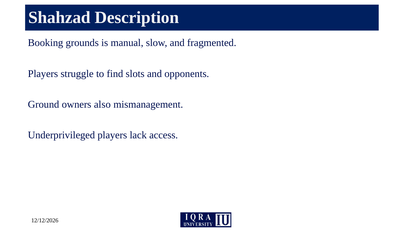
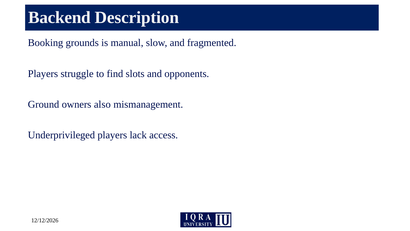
Shahzad: Shahzad -> Backend (59, 17)
